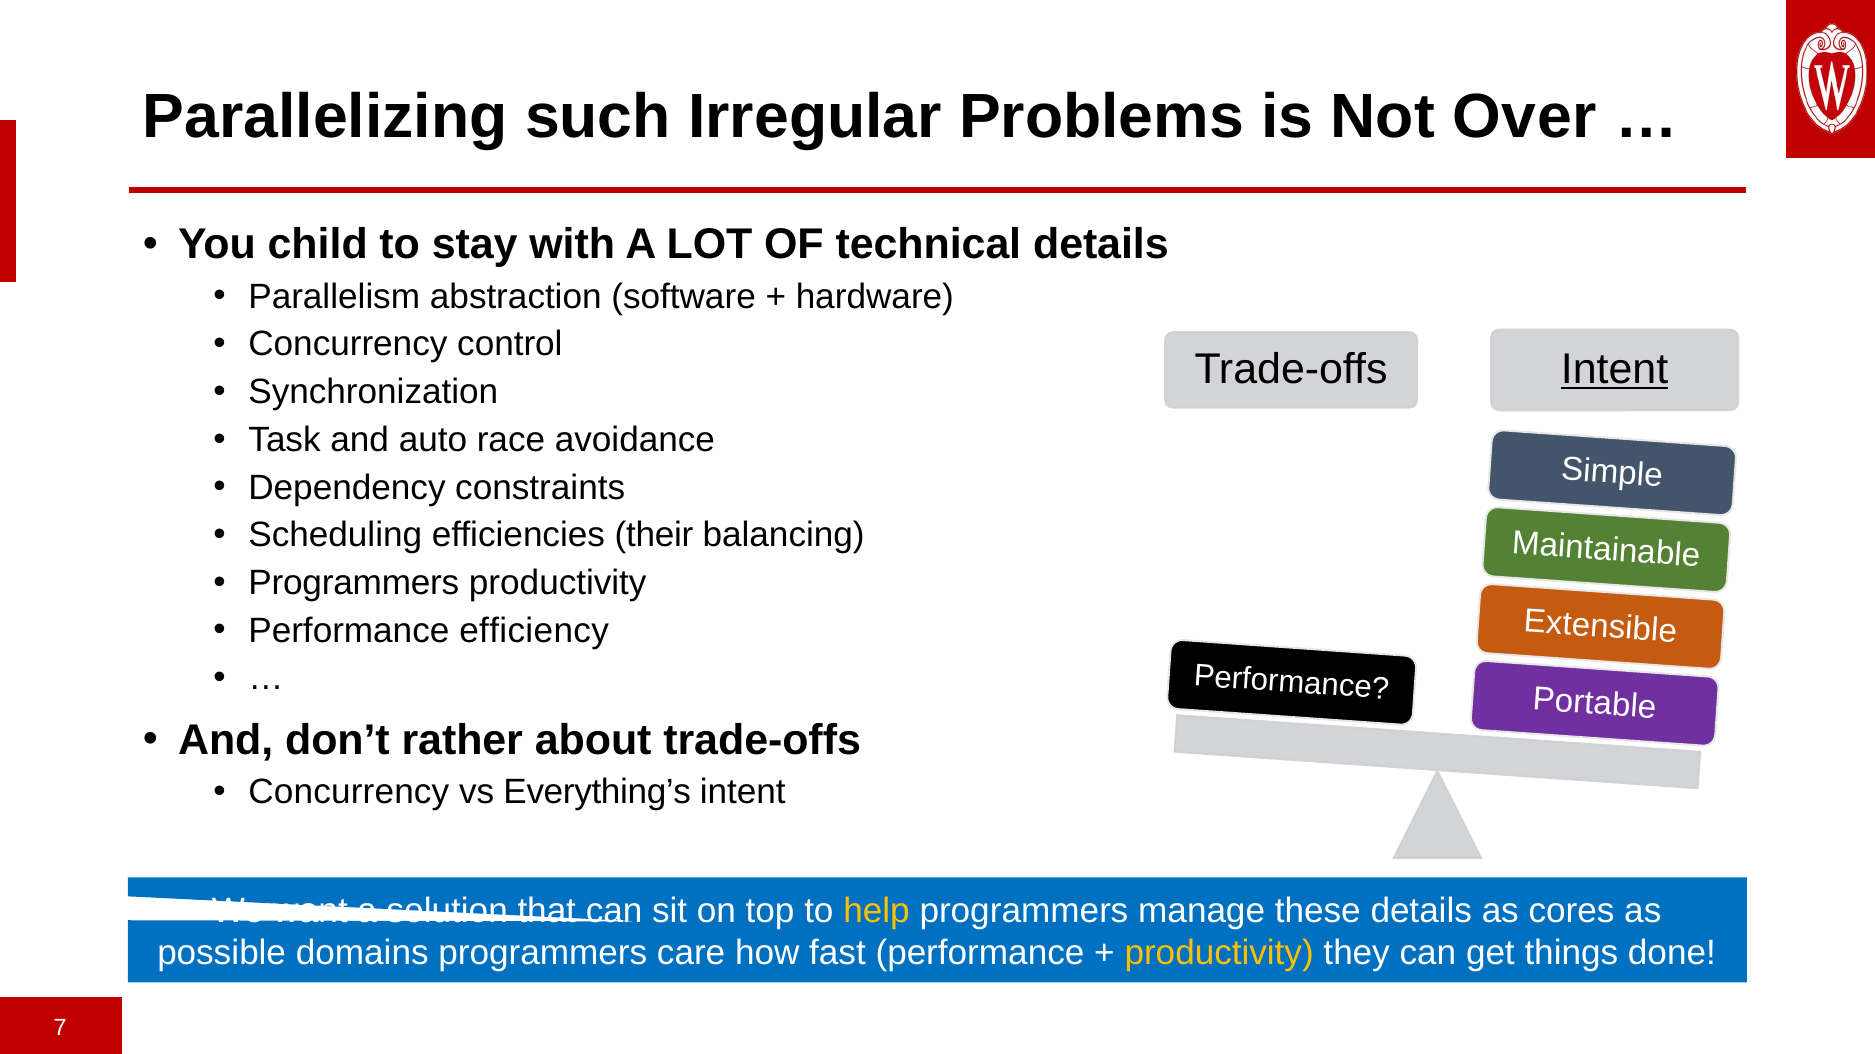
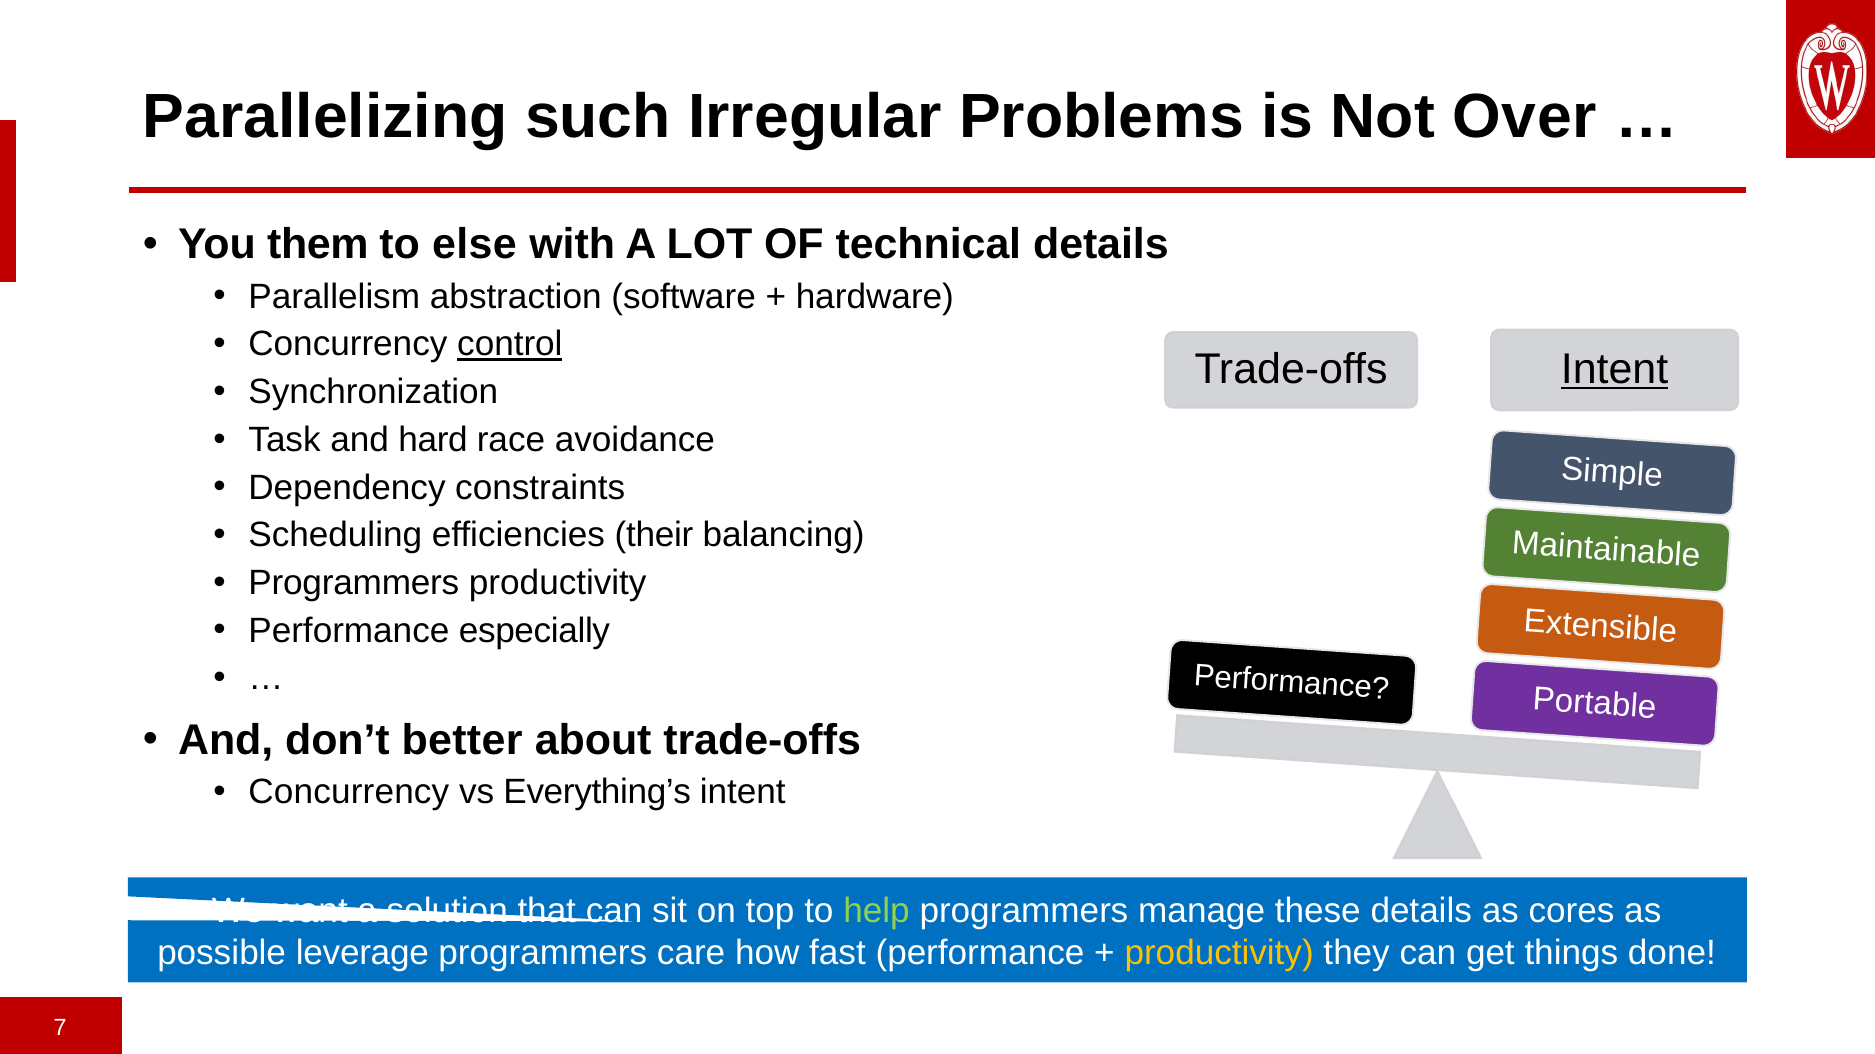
child: child -> them (318, 245)
stay: stay -> else (474, 245)
control underline: none -> present (510, 345)
auto: auto -> hard (433, 440)
efficiency: efficiency -> especially (534, 631)
rather: rather -> better (462, 740)
help colour: yellow -> light green (876, 912)
domains: domains -> leverage (362, 954)
